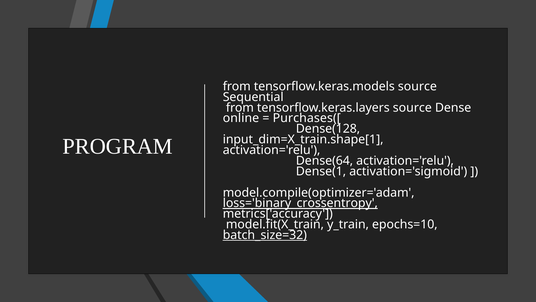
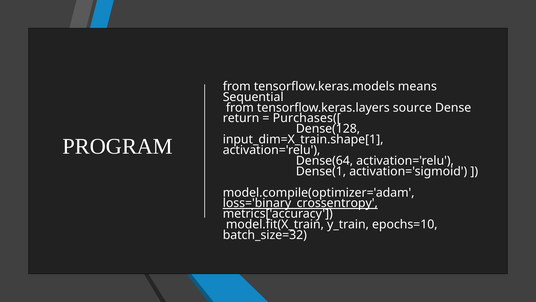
tensorflow.keras.models source: source -> means (417, 86)
online: online -> return (241, 118)
batch_size=32 underline: present -> none (265, 235)
